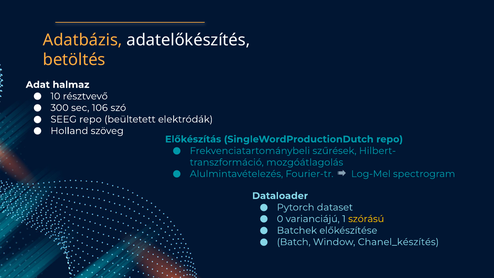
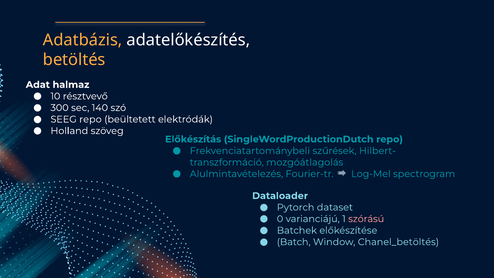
106: 106 -> 140 (100, 108)
szórású colour: yellow -> pink (366, 219)
Chanel_készítés: Chanel_készítés -> Chanel_betöltés (398, 242)
